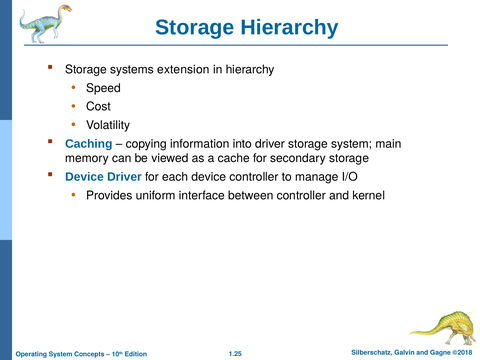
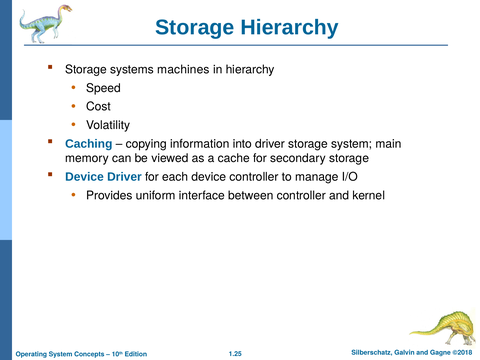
extension: extension -> machines (183, 69)
